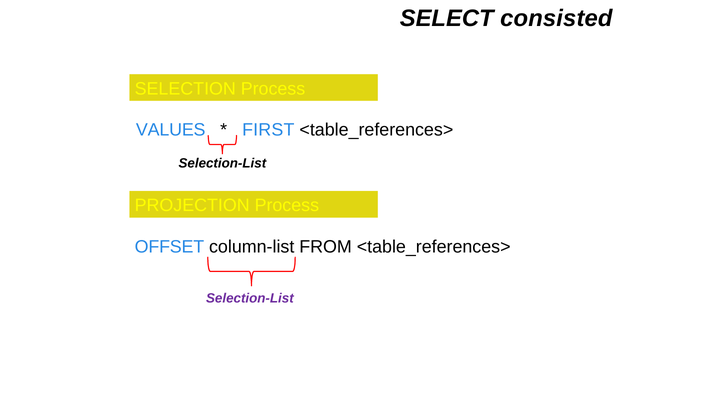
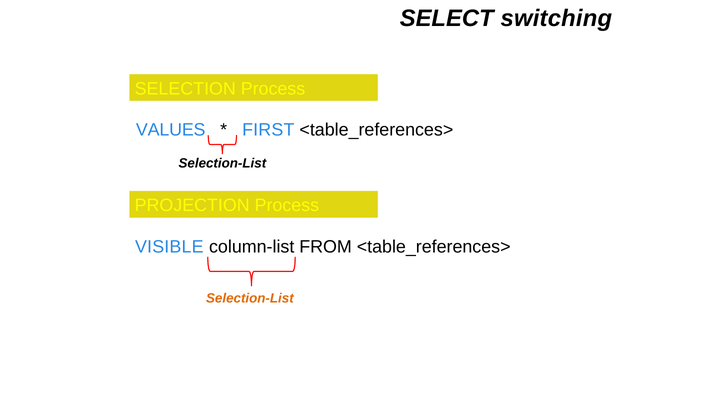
consisted: consisted -> switching (556, 19)
OFFSET: OFFSET -> VISIBLE (169, 247)
Selection-List colour: purple -> orange (250, 298)
